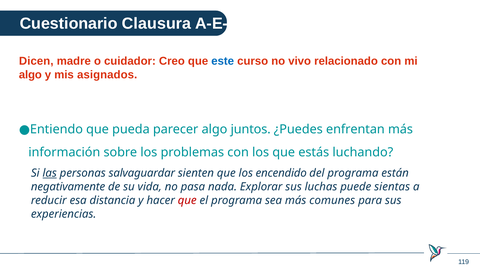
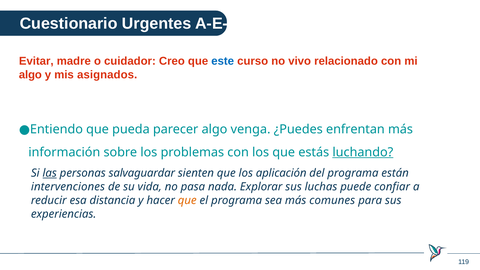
Clausura: Clausura -> Urgentes (157, 23)
Dicen: Dicen -> Evitar (36, 61)
juntos: juntos -> venga (251, 129)
luchando underline: none -> present (363, 152)
encendido: encendido -> aplicación (281, 173)
negativamente: negativamente -> intervenciones (68, 187)
sientas: sientas -> confiar (392, 187)
que colour: red -> orange (187, 200)
